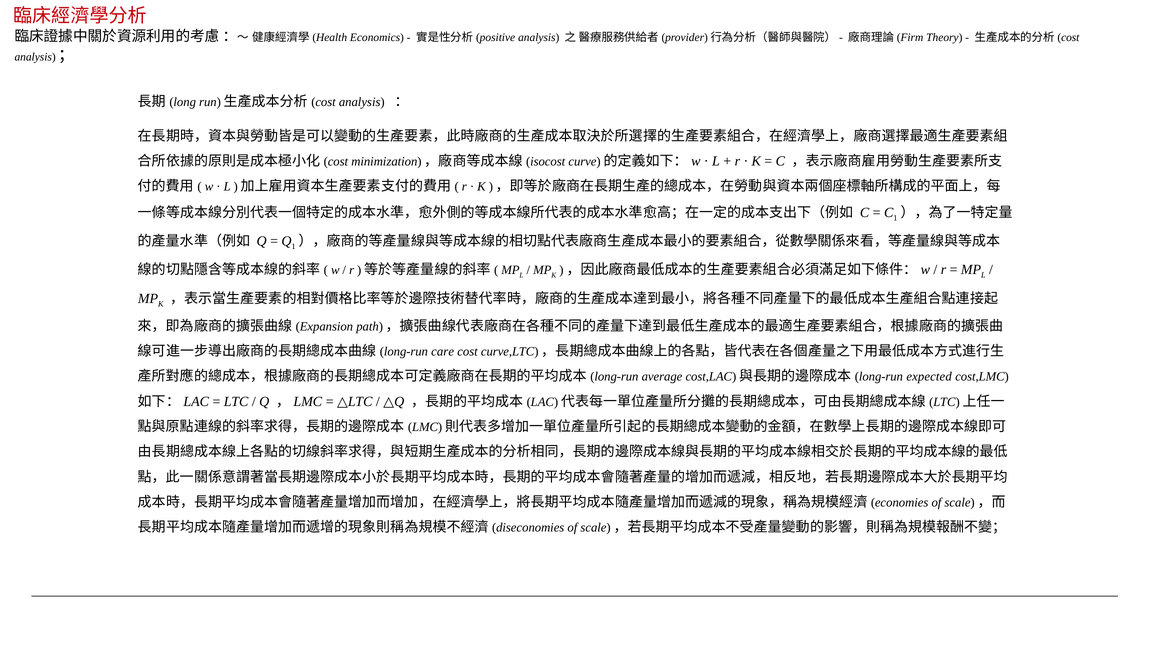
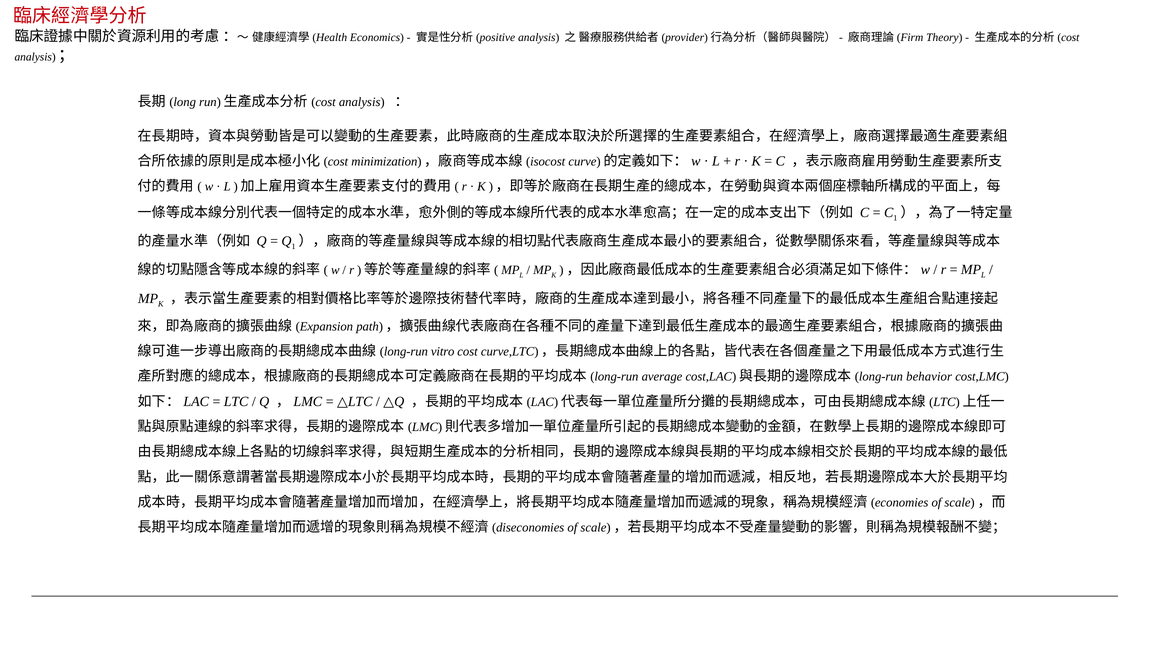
care: care -> vitro (443, 352)
expected: expected -> behavior (929, 377)
